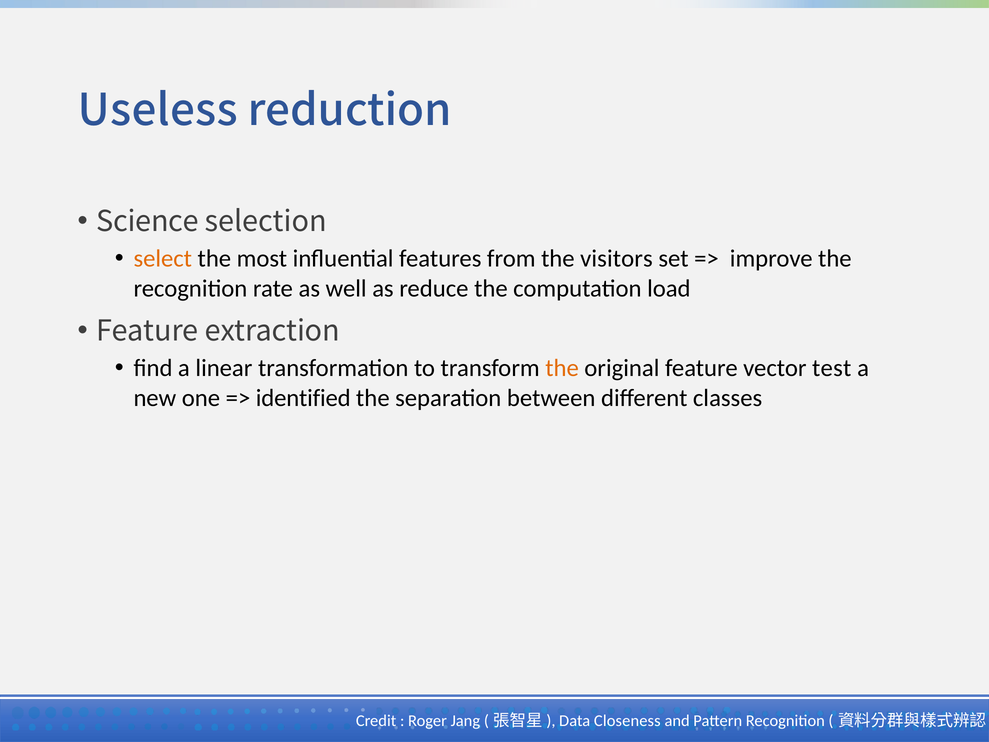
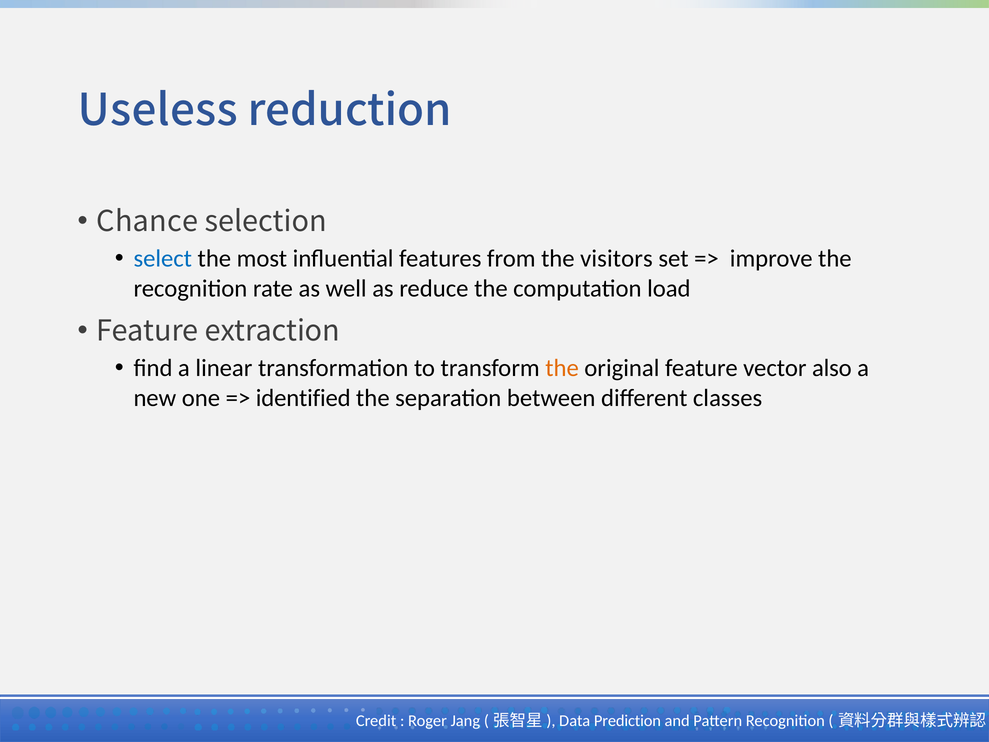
Science: Science -> Chance (147, 222)
select colour: orange -> blue (163, 259)
test: test -> also (832, 368)
Closeness: Closeness -> Prediction (627, 721)
